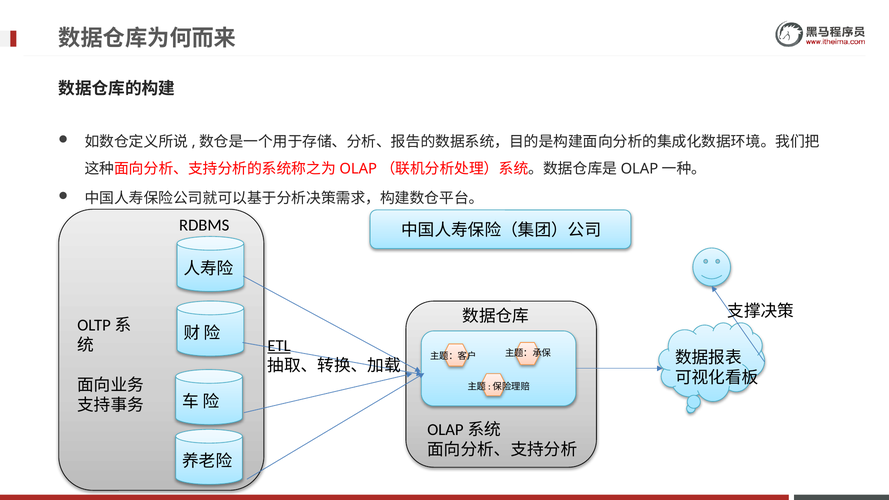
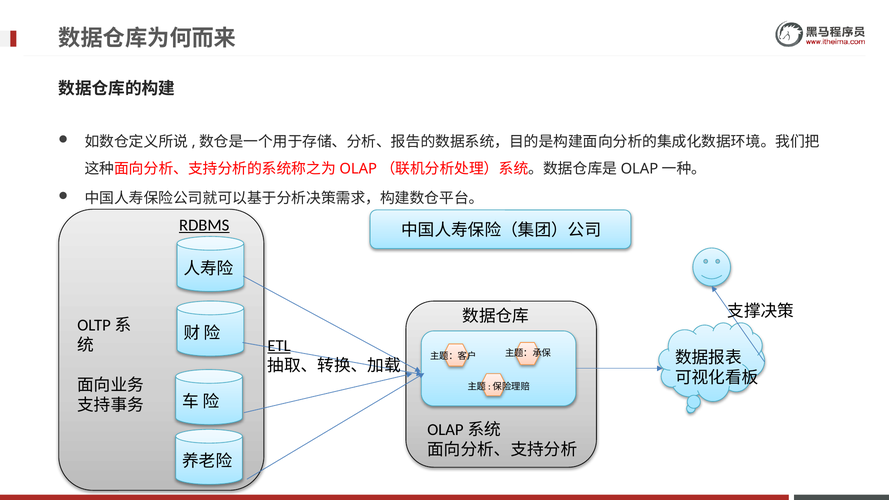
RDBMS underline: none -> present (204, 225)
